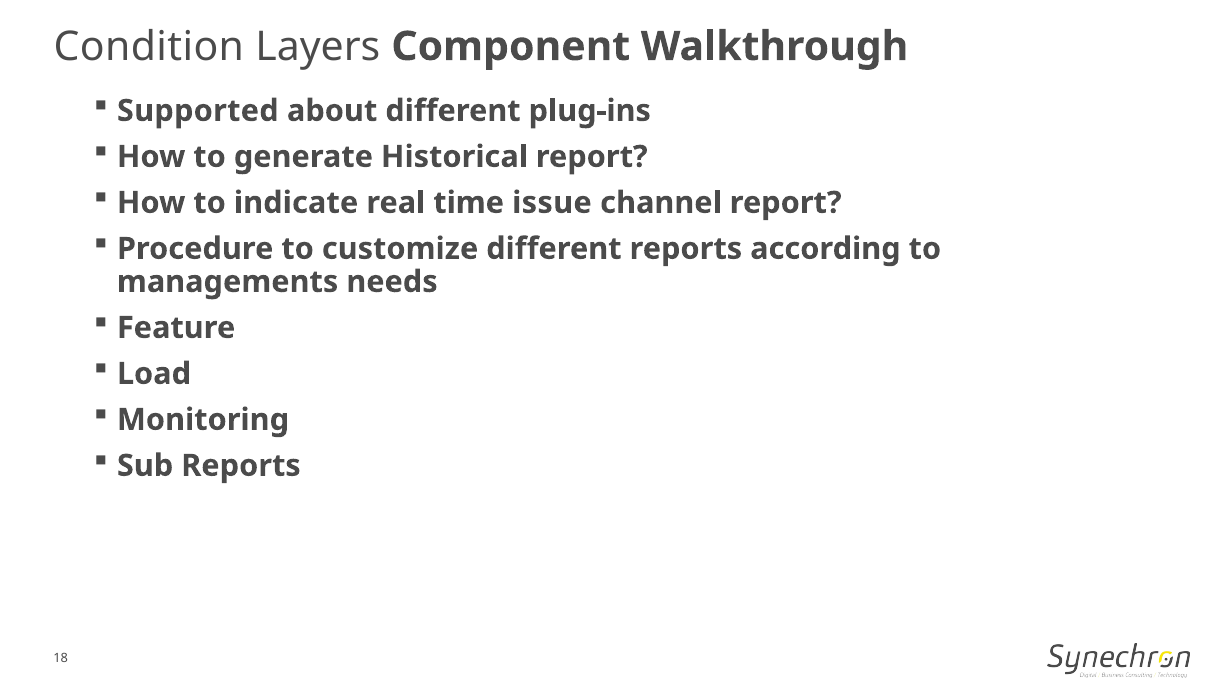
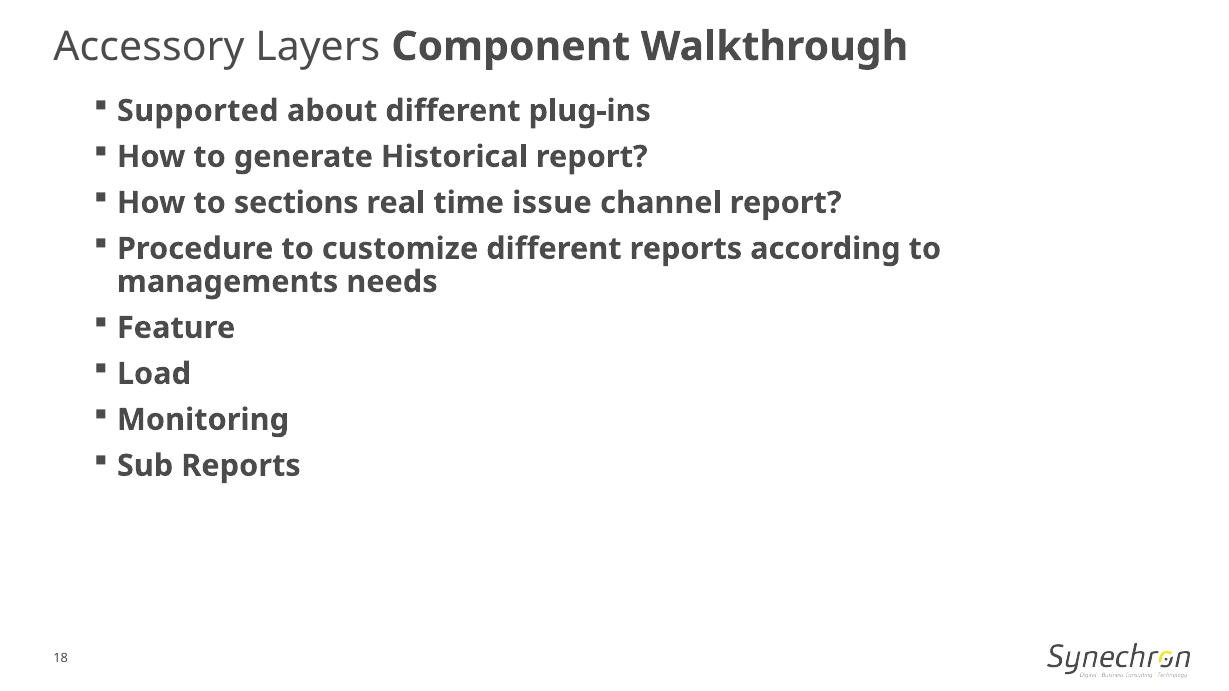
Condition: Condition -> Accessory (149, 47)
indicate: indicate -> sections (296, 203)
